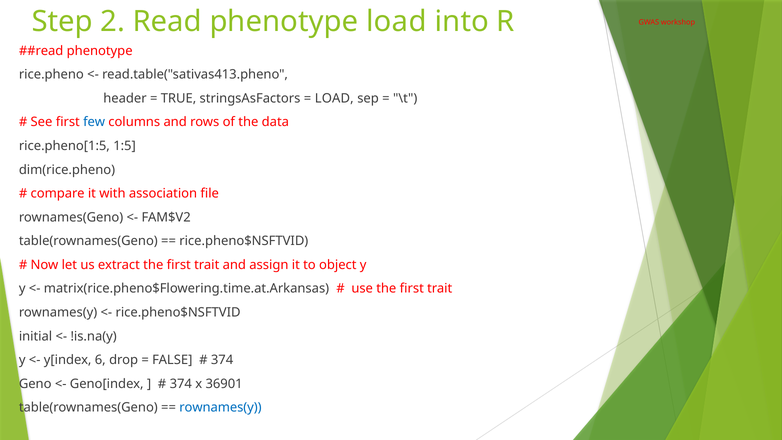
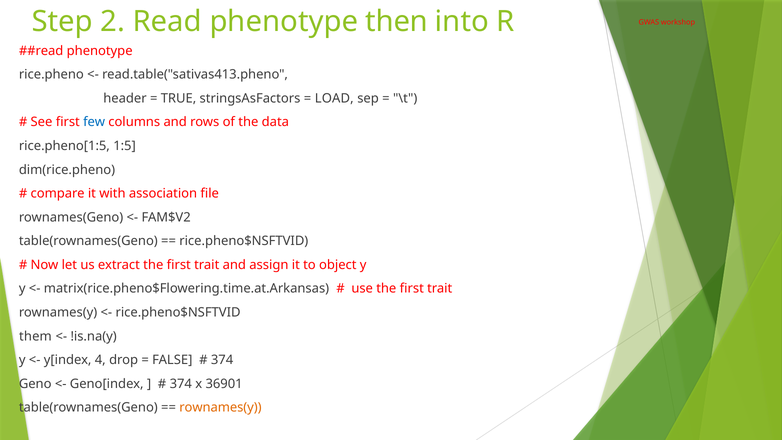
phenotype load: load -> then (397, 22)
initial: initial -> them (35, 336)
6: 6 -> 4 (100, 360)
rownames(y colour: blue -> orange (220, 407)
